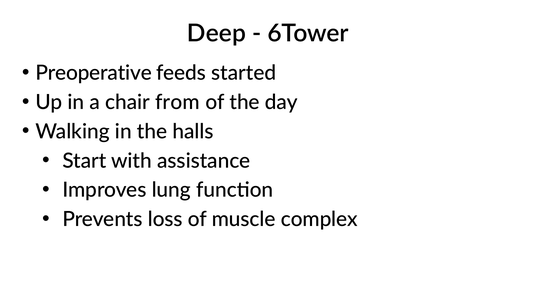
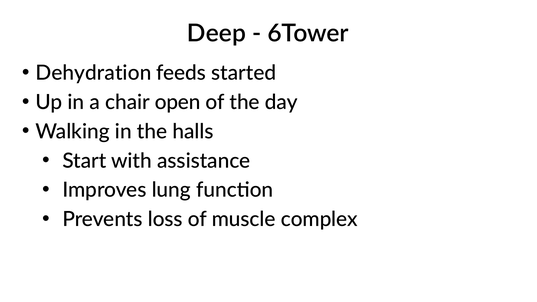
Preoperative: Preoperative -> Dehydration (93, 73)
from: from -> open (178, 102)
